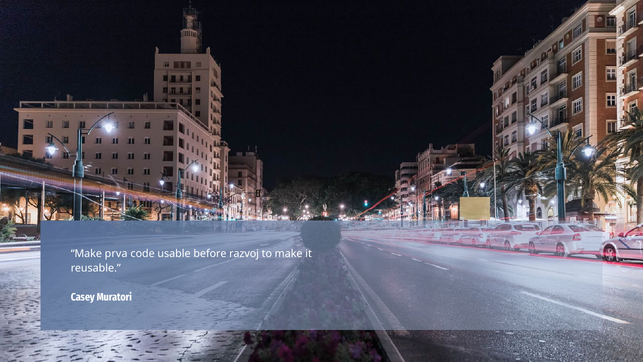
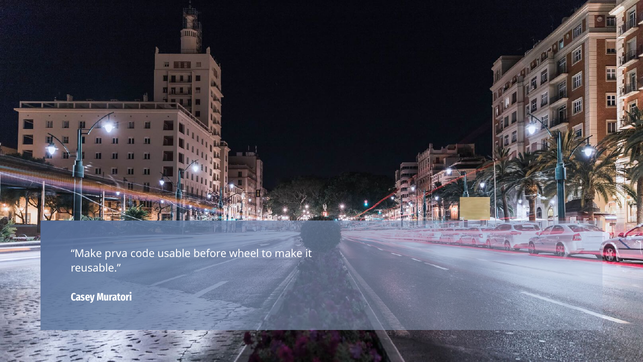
razvoj: razvoj -> wheel (244, 253)
